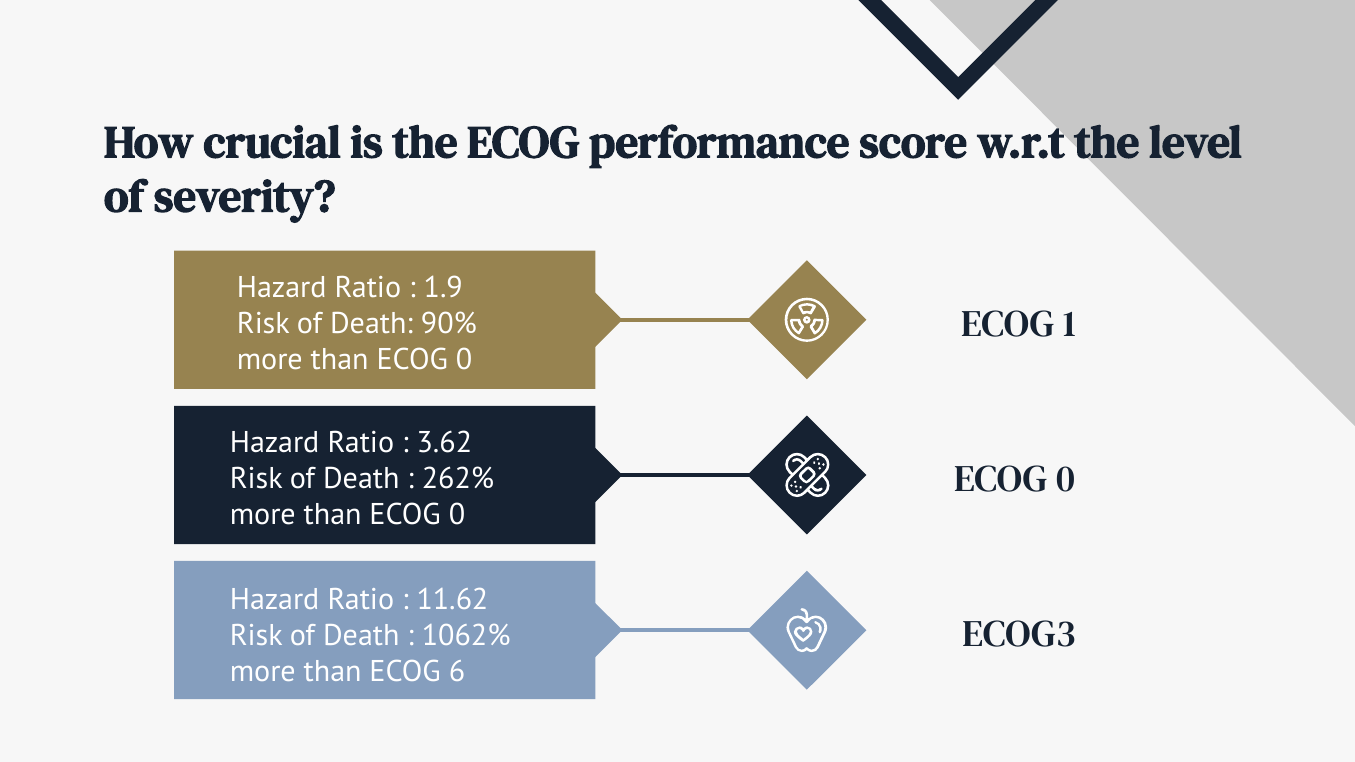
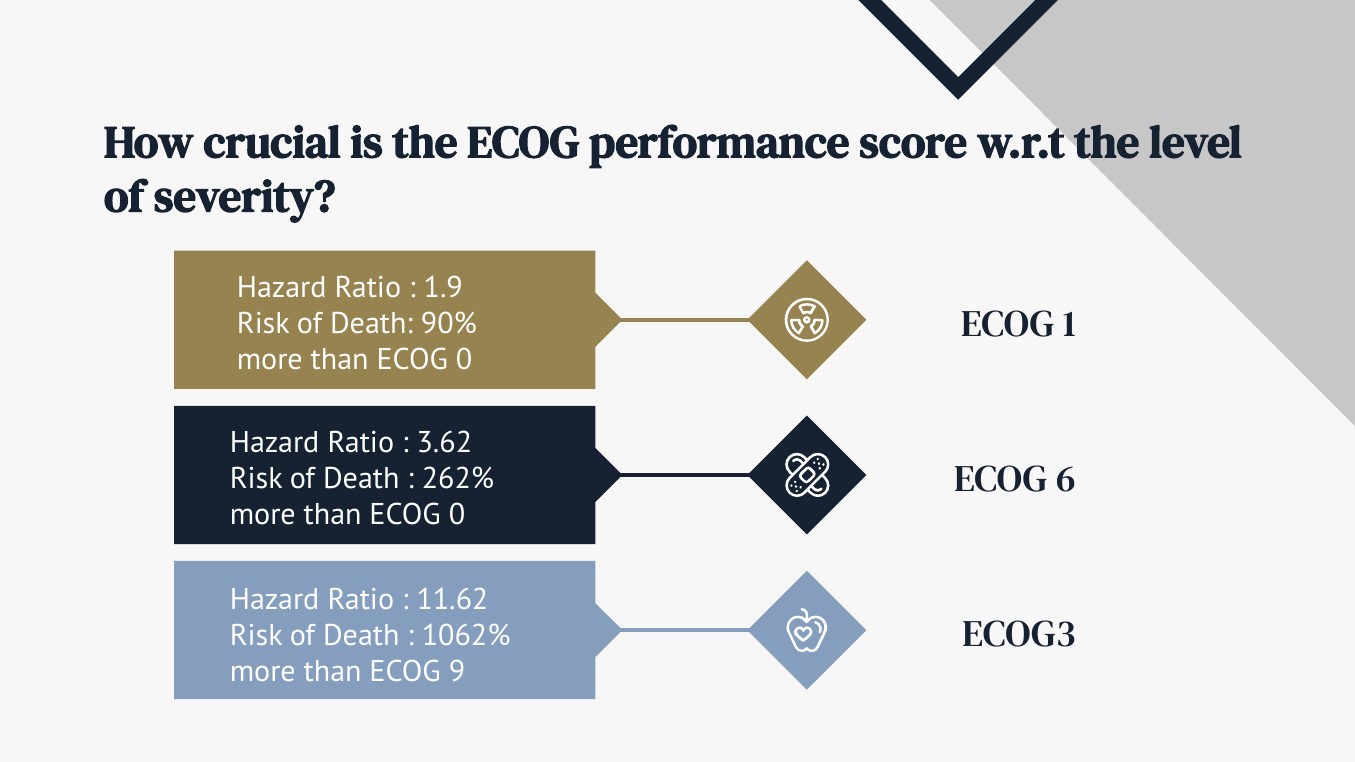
0: 0 -> 6 (1066, 479)
6: 6 -> 9 (457, 672)
